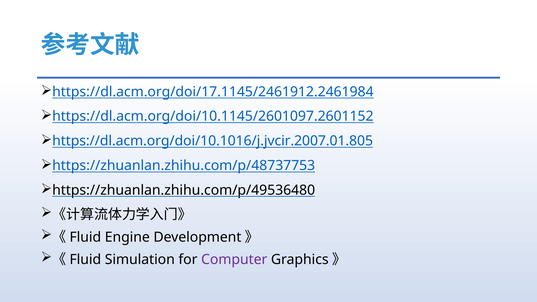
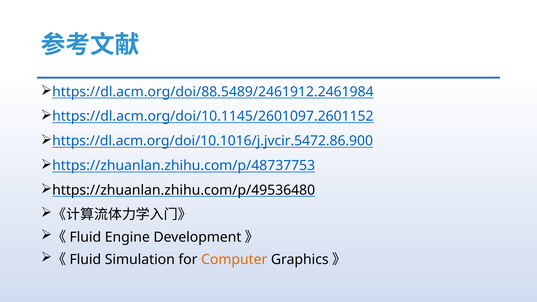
https://dl.acm.org/doi/17.1145/2461912.2461984: https://dl.acm.org/doi/17.1145/2461912.2461984 -> https://dl.acm.org/doi/88.5489/2461912.2461984 (213, 92)
https://dl.acm.org/doi/10.1016/j.jvcir.2007.01.805: https://dl.acm.org/doi/10.1016/j.jvcir.2007.01.805 -> https://dl.acm.org/doi/10.1016/j.jvcir.5472.86.900 (213, 141)
Computer colour: purple -> orange (234, 260)
